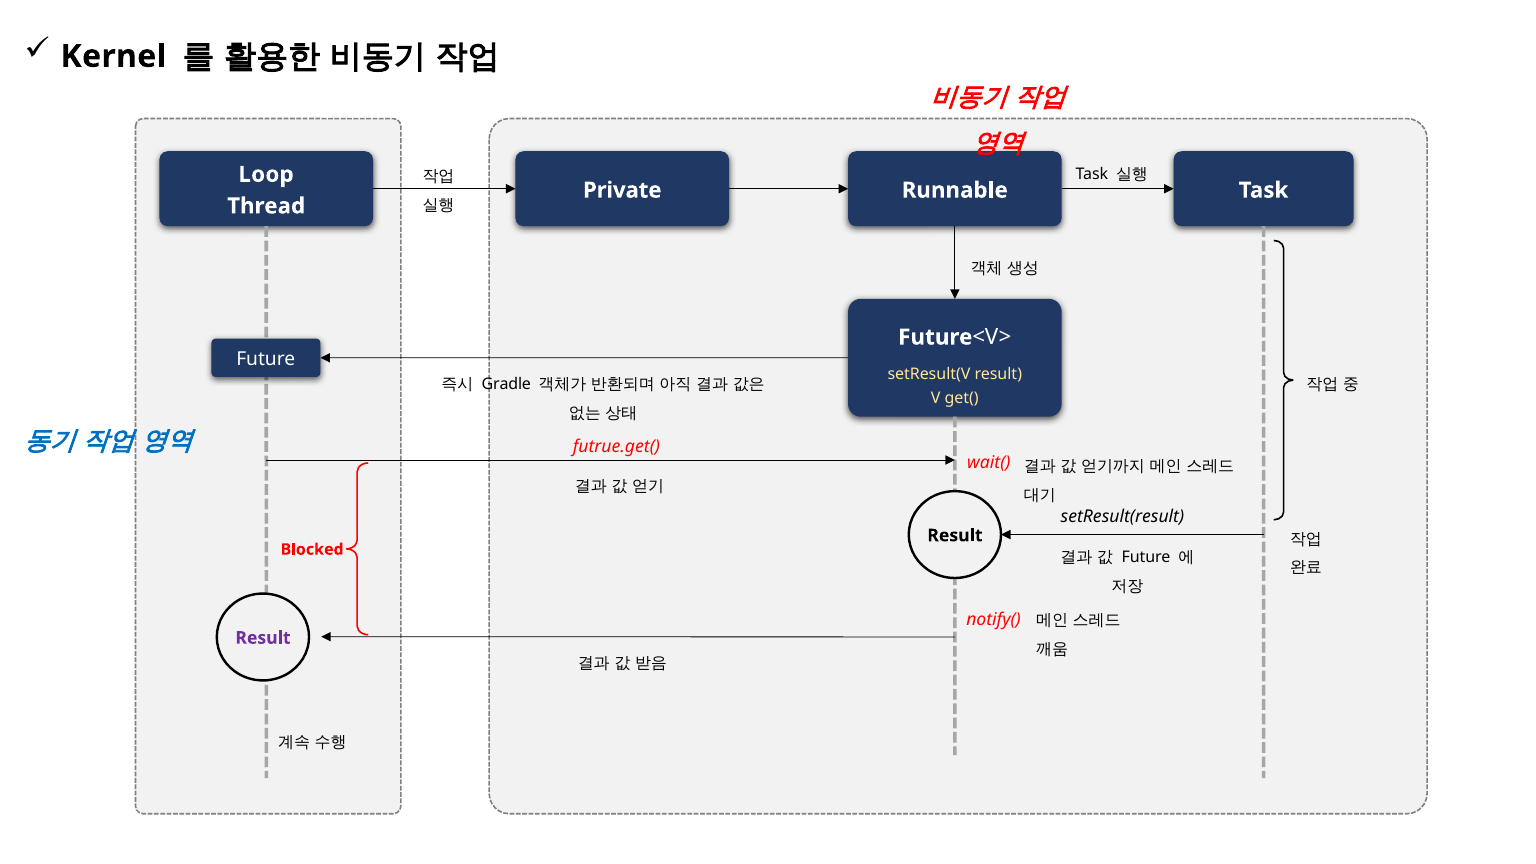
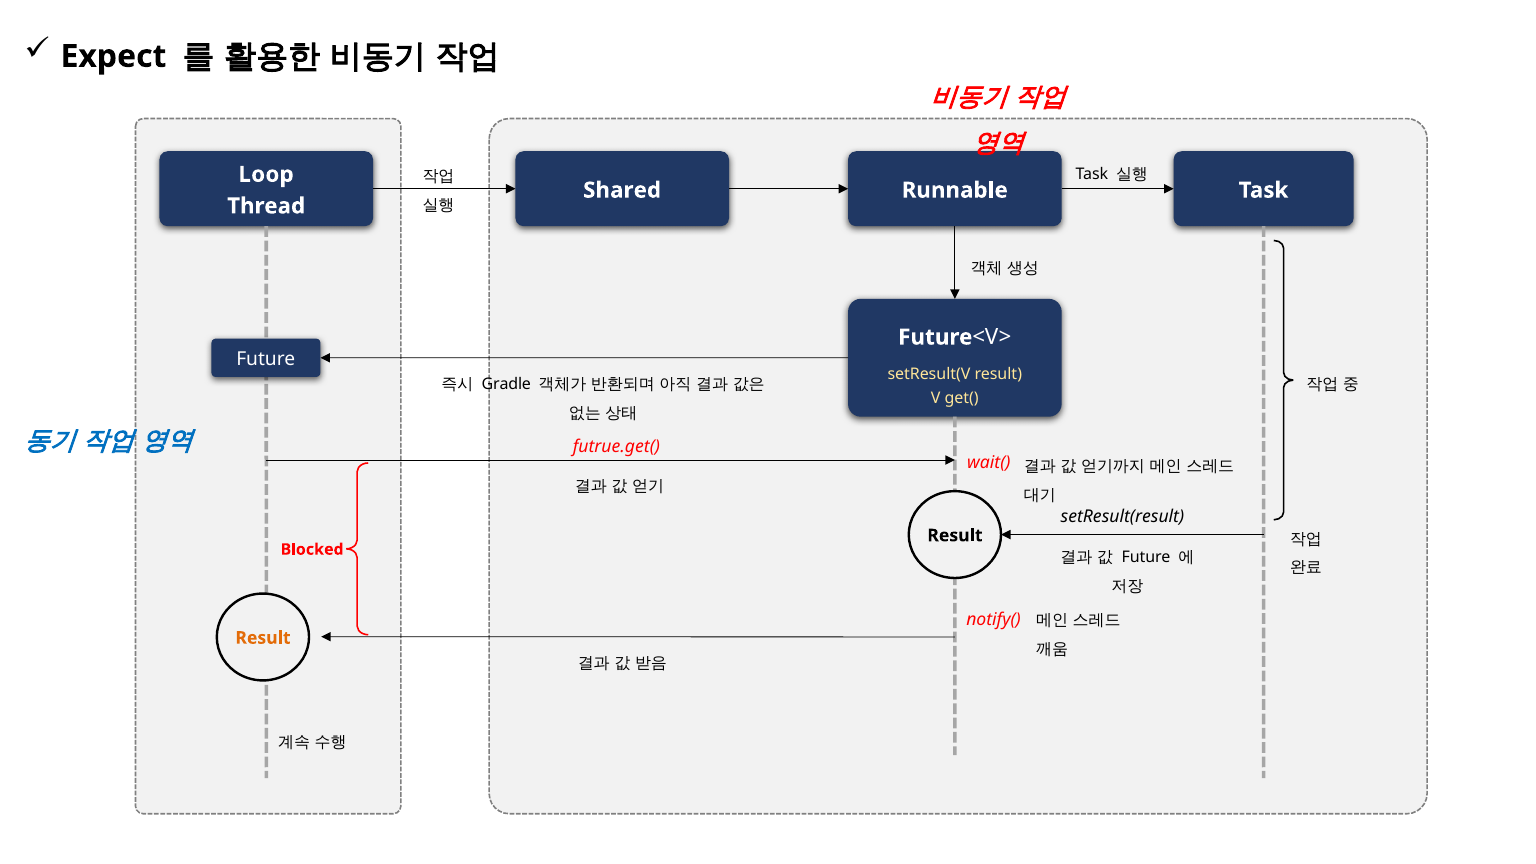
Kernel: Kernel -> Expect (113, 56)
Private: Private -> Shared (622, 190)
Result colour: purple -> orange (263, 638)
